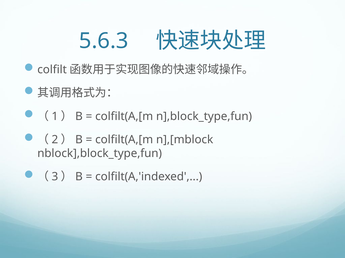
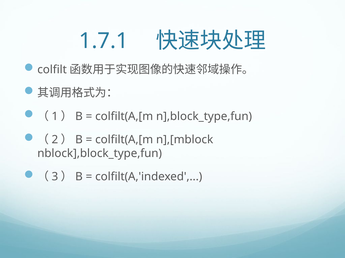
5.6.3: 5.6.3 -> 1.7.1 (104, 41)
